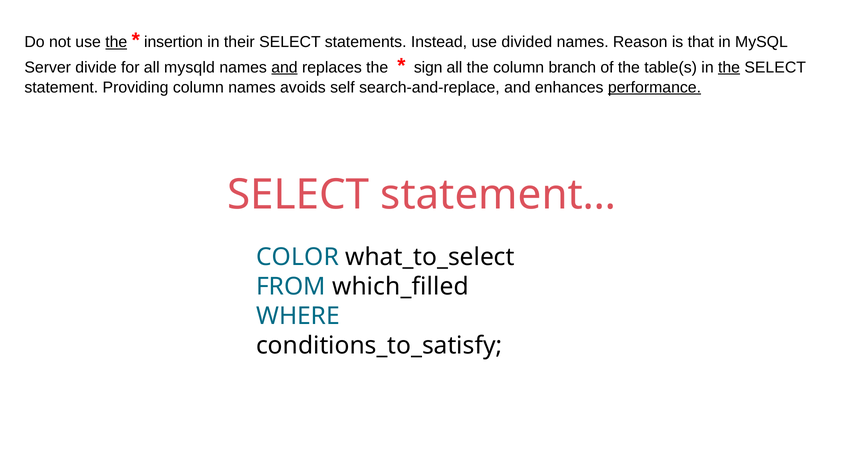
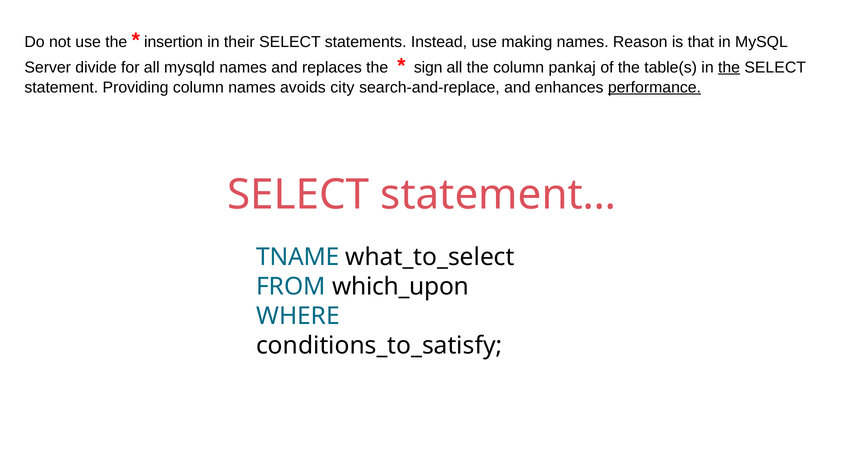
the underline: present -> none (116, 42)
divided: divided -> making (527, 42)
and underline: present -> none (284, 67)
branch: branch -> pankaj (572, 67)
self: self -> city (342, 87)
COLOR: COLOR -> TNAME (298, 257)
which_filled: which_filled -> which_upon (401, 287)
